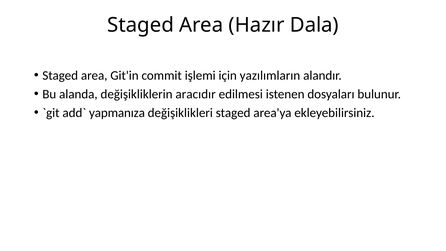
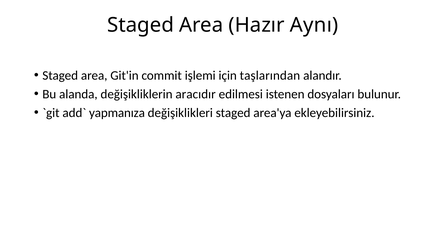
Dala: Dala -> Aynı (314, 25)
yazılımların: yazılımların -> taşlarından (270, 75)
